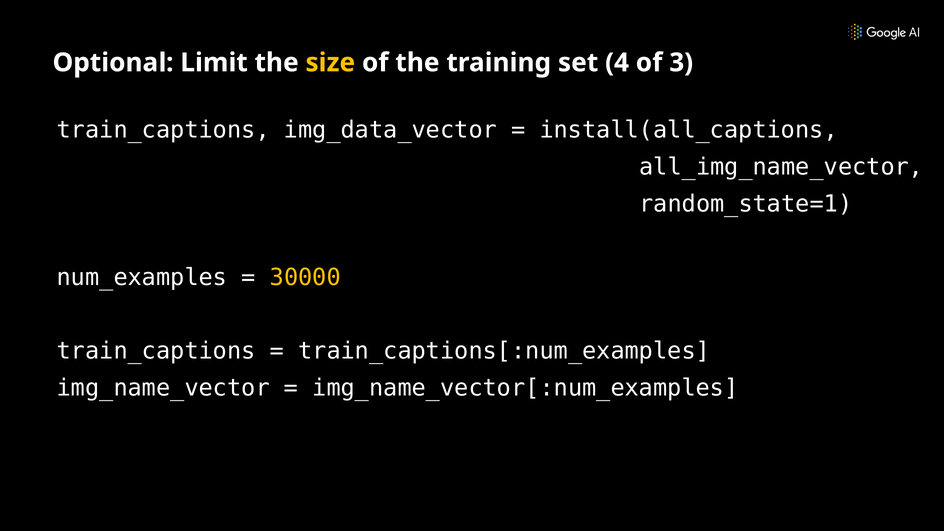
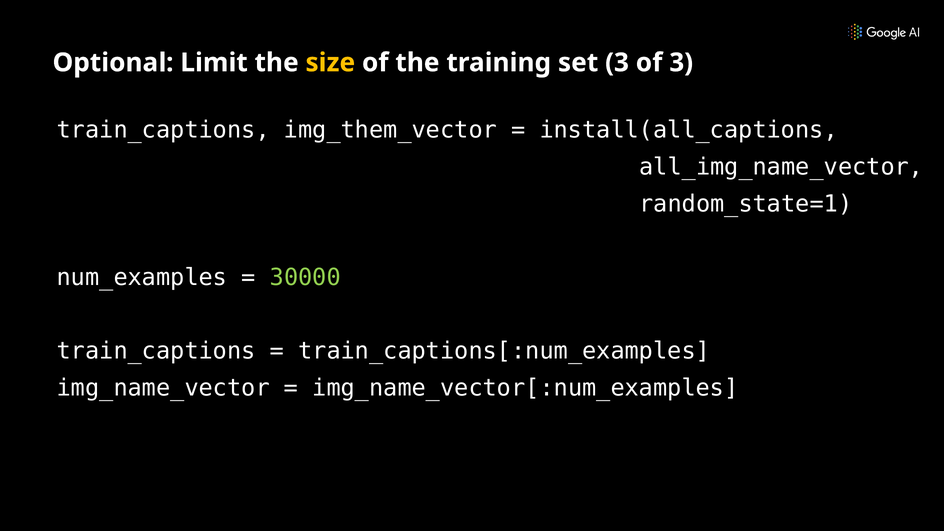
set 4: 4 -> 3 (617, 63)
img_data_vector: img_data_vector -> img_them_vector (390, 130)
30000 colour: yellow -> light green (305, 277)
